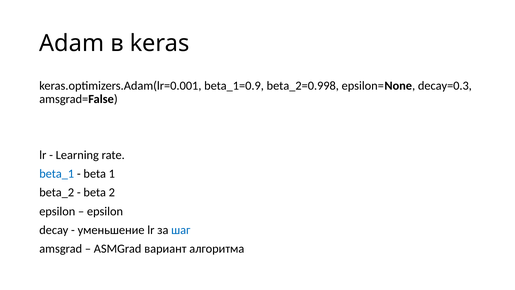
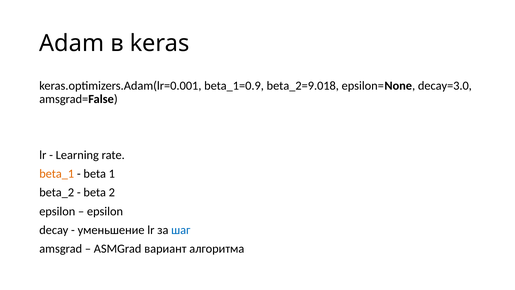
beta_2=0.998: beta_2=0.998 -> beta_2=9.018 (303, 86)
decay=0.3: decay=0.3 -> decay=3.0 (445, 86)
beta_1 colour: blue -> orange (57, 174)
